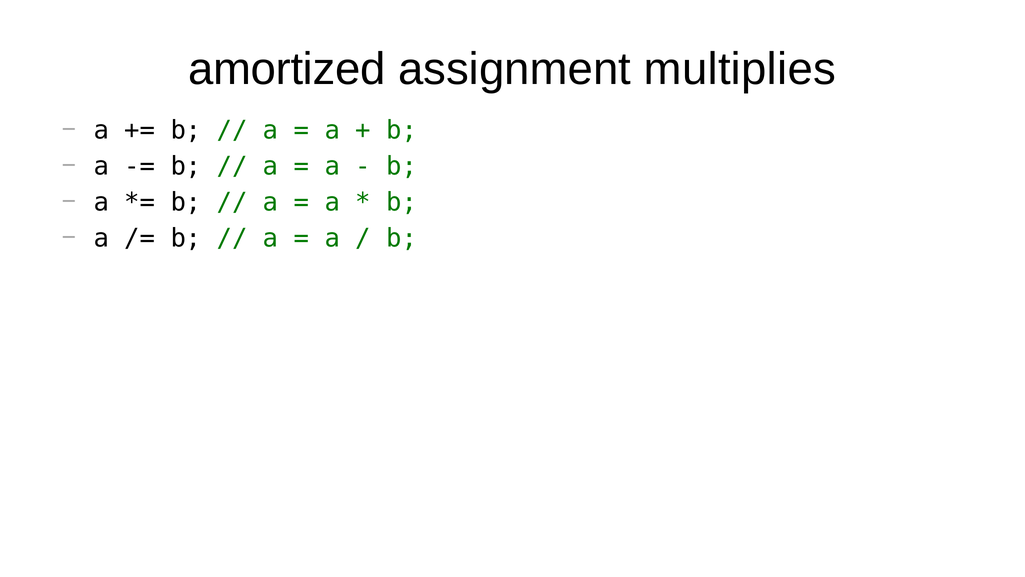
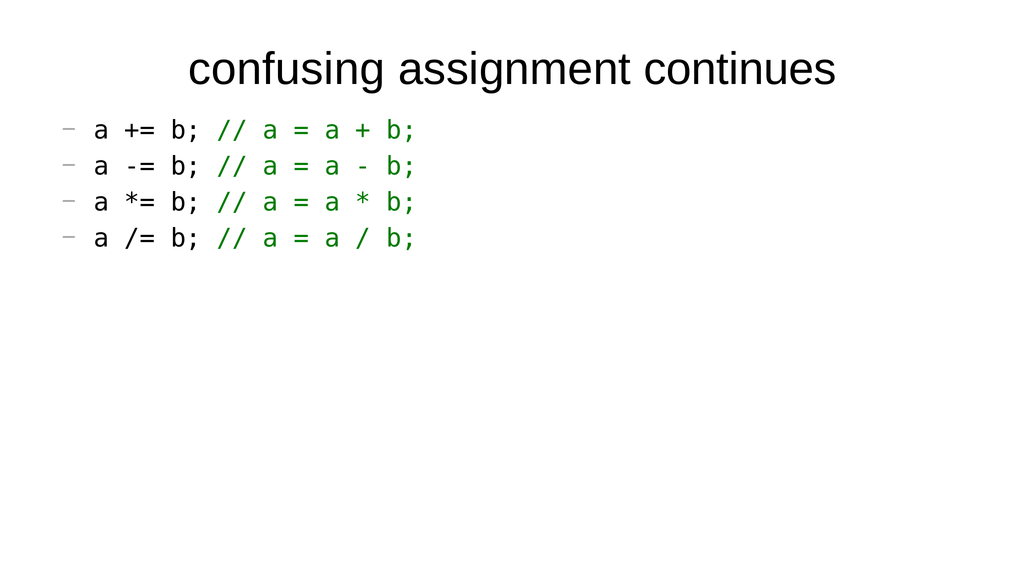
amortized: amortized -> confusing (287, 69)
multiplies: multiplies -> continues (740, 69)
